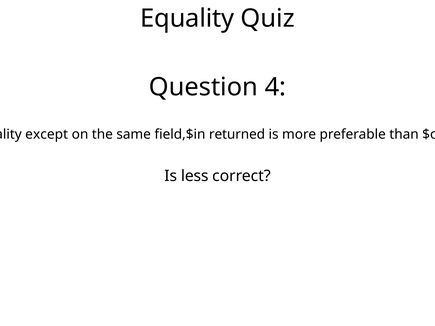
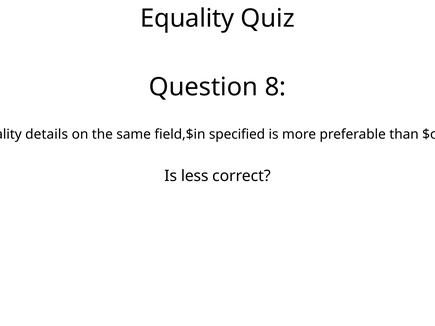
4: 4 -> 8 (275, 87)
except: except -> details (47, 134)
returned: returned -> specified (237, 134)
